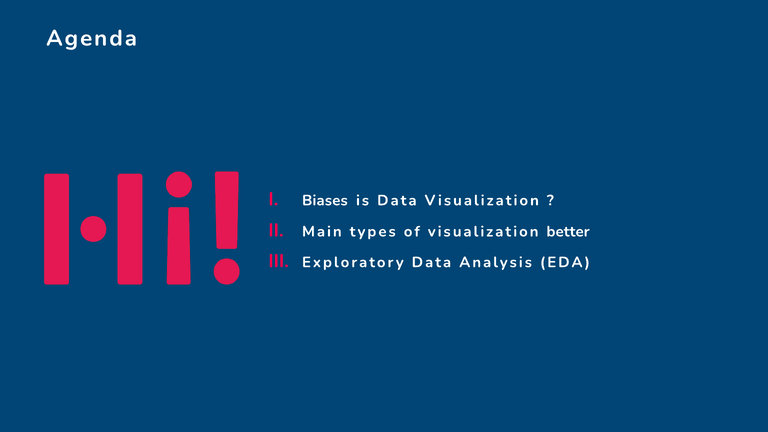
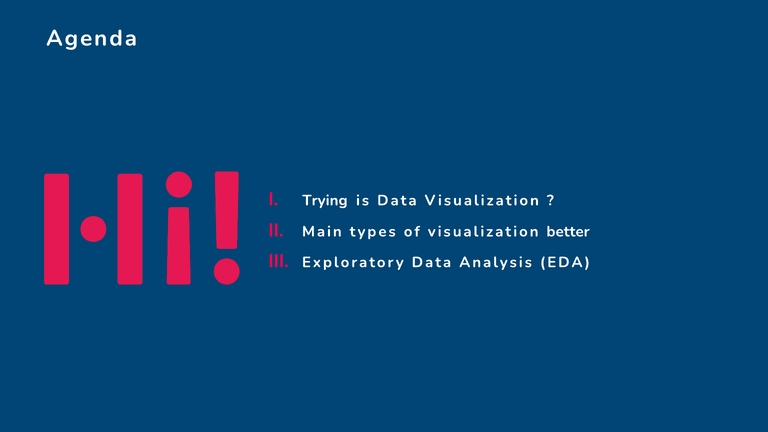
Biases: Biases -> Trying (325, 200)
